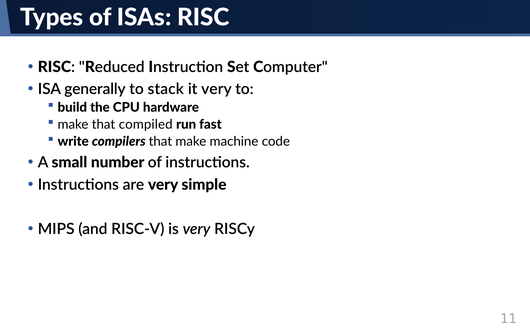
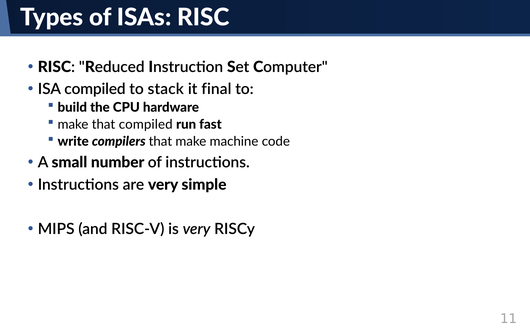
ISA generally: generally -> compiled (95, 89)
it very: very -> final (216, 89)
